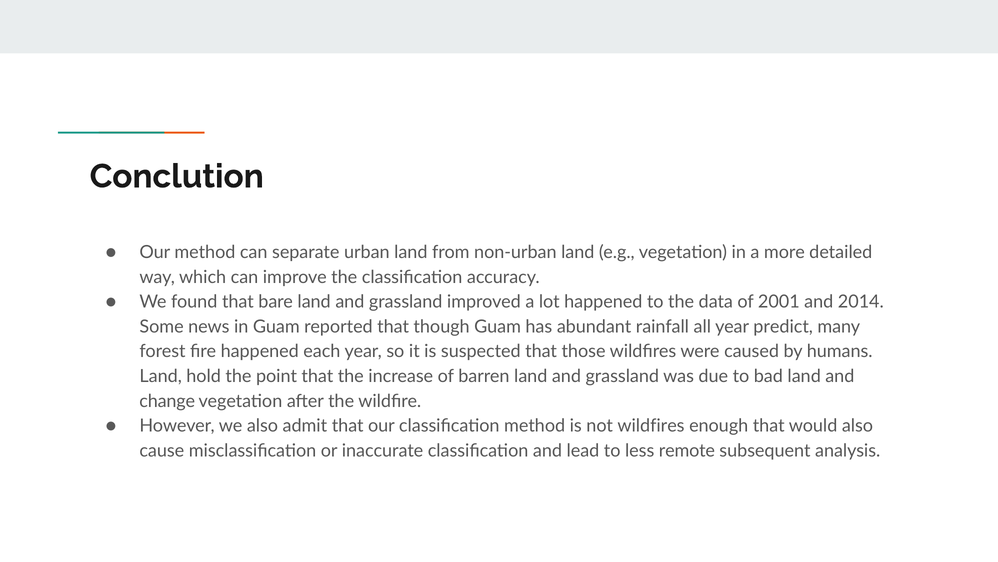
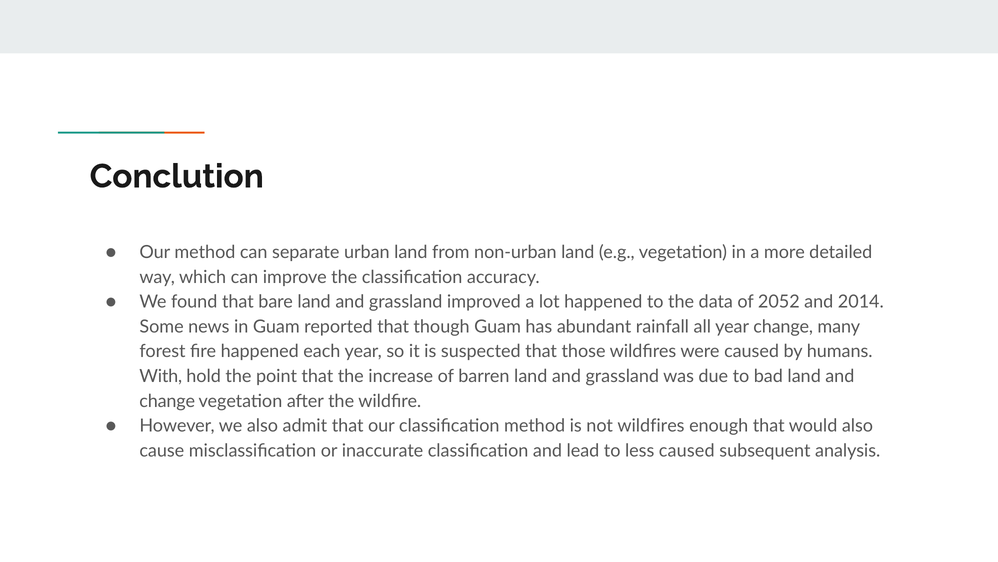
2001: 2001 -> 2052 (779, 302)
year predict: predict -> change (783, 326)
Land: Land -> With (161, 376)
less remote: remote -> caused (687, 450)
